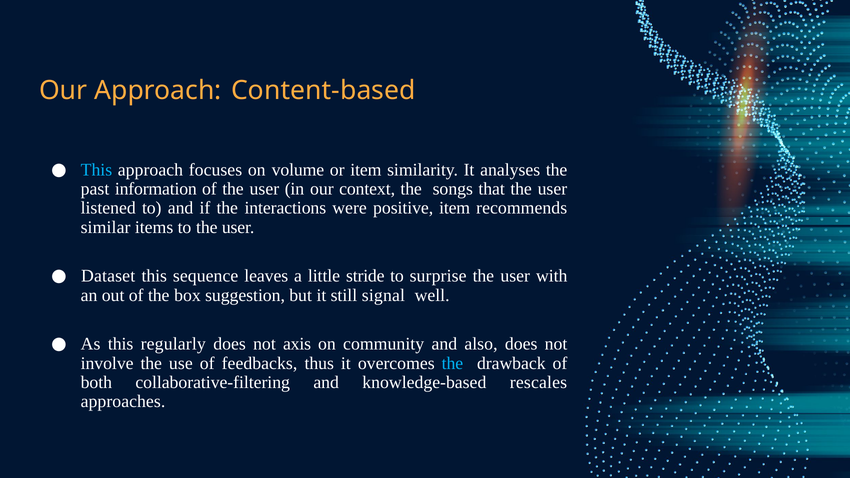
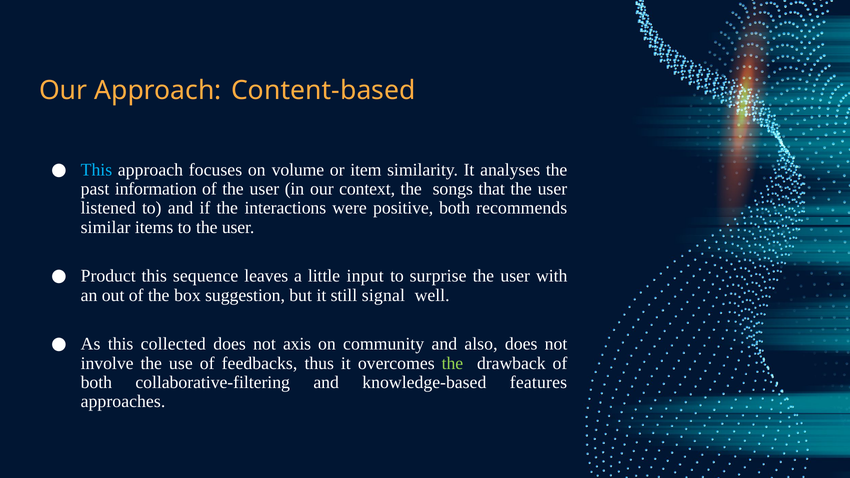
positive item: item -> both (455, 208)
Dataset: Dataset -> Product (108, 276)
stride: stride -> input (365, 276)
regularly: regularly -> collected (173, 344)
the colour: light blue -> light green (452, 363)
rescales: rescales -> features (538, 382)
